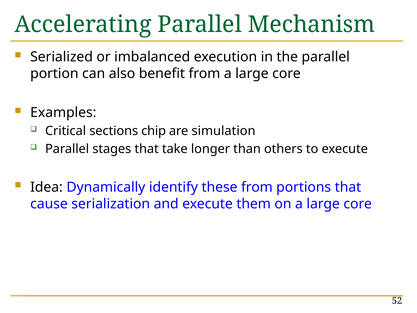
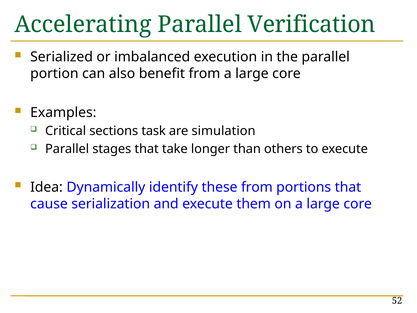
Mechanism: Mechanism -> Verification (311, 25)
chip: chip -> task (154, 131)
